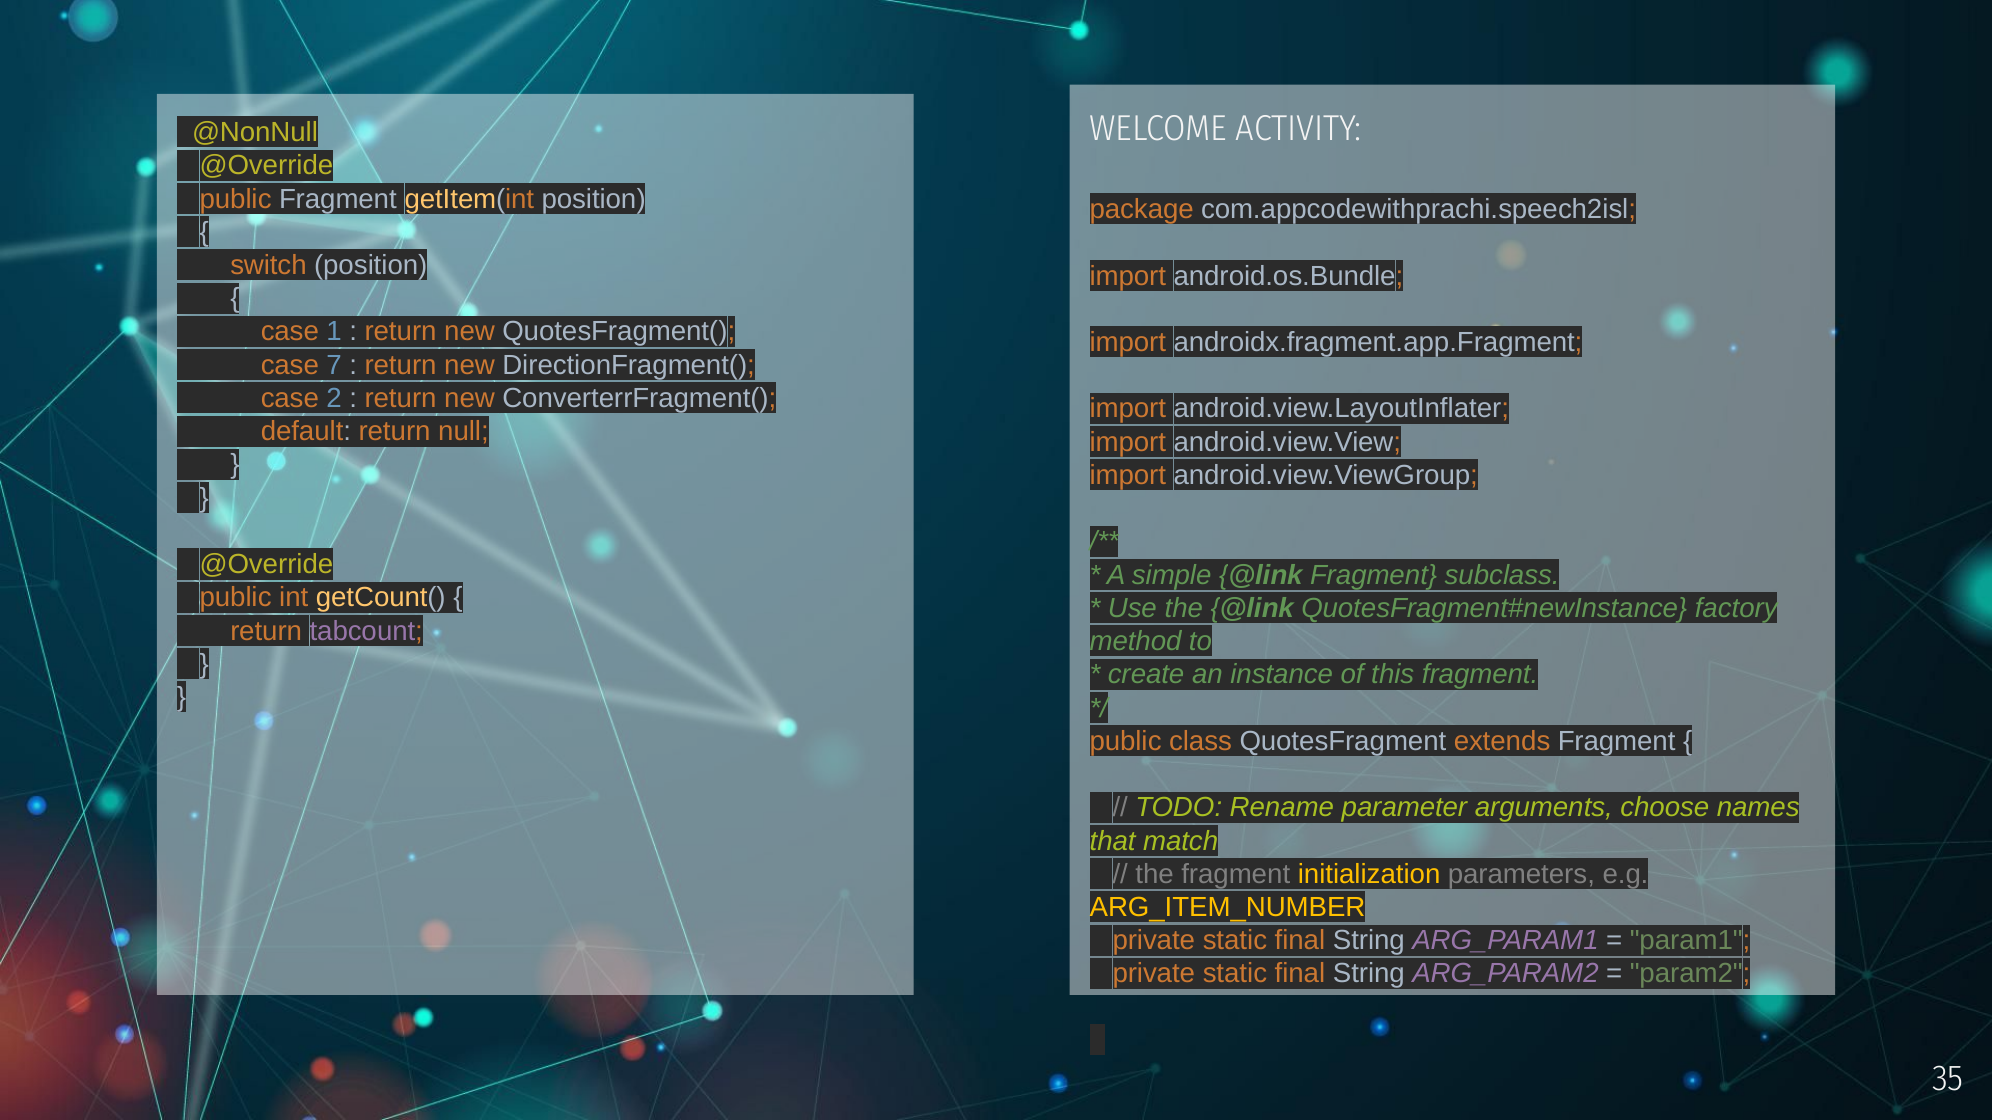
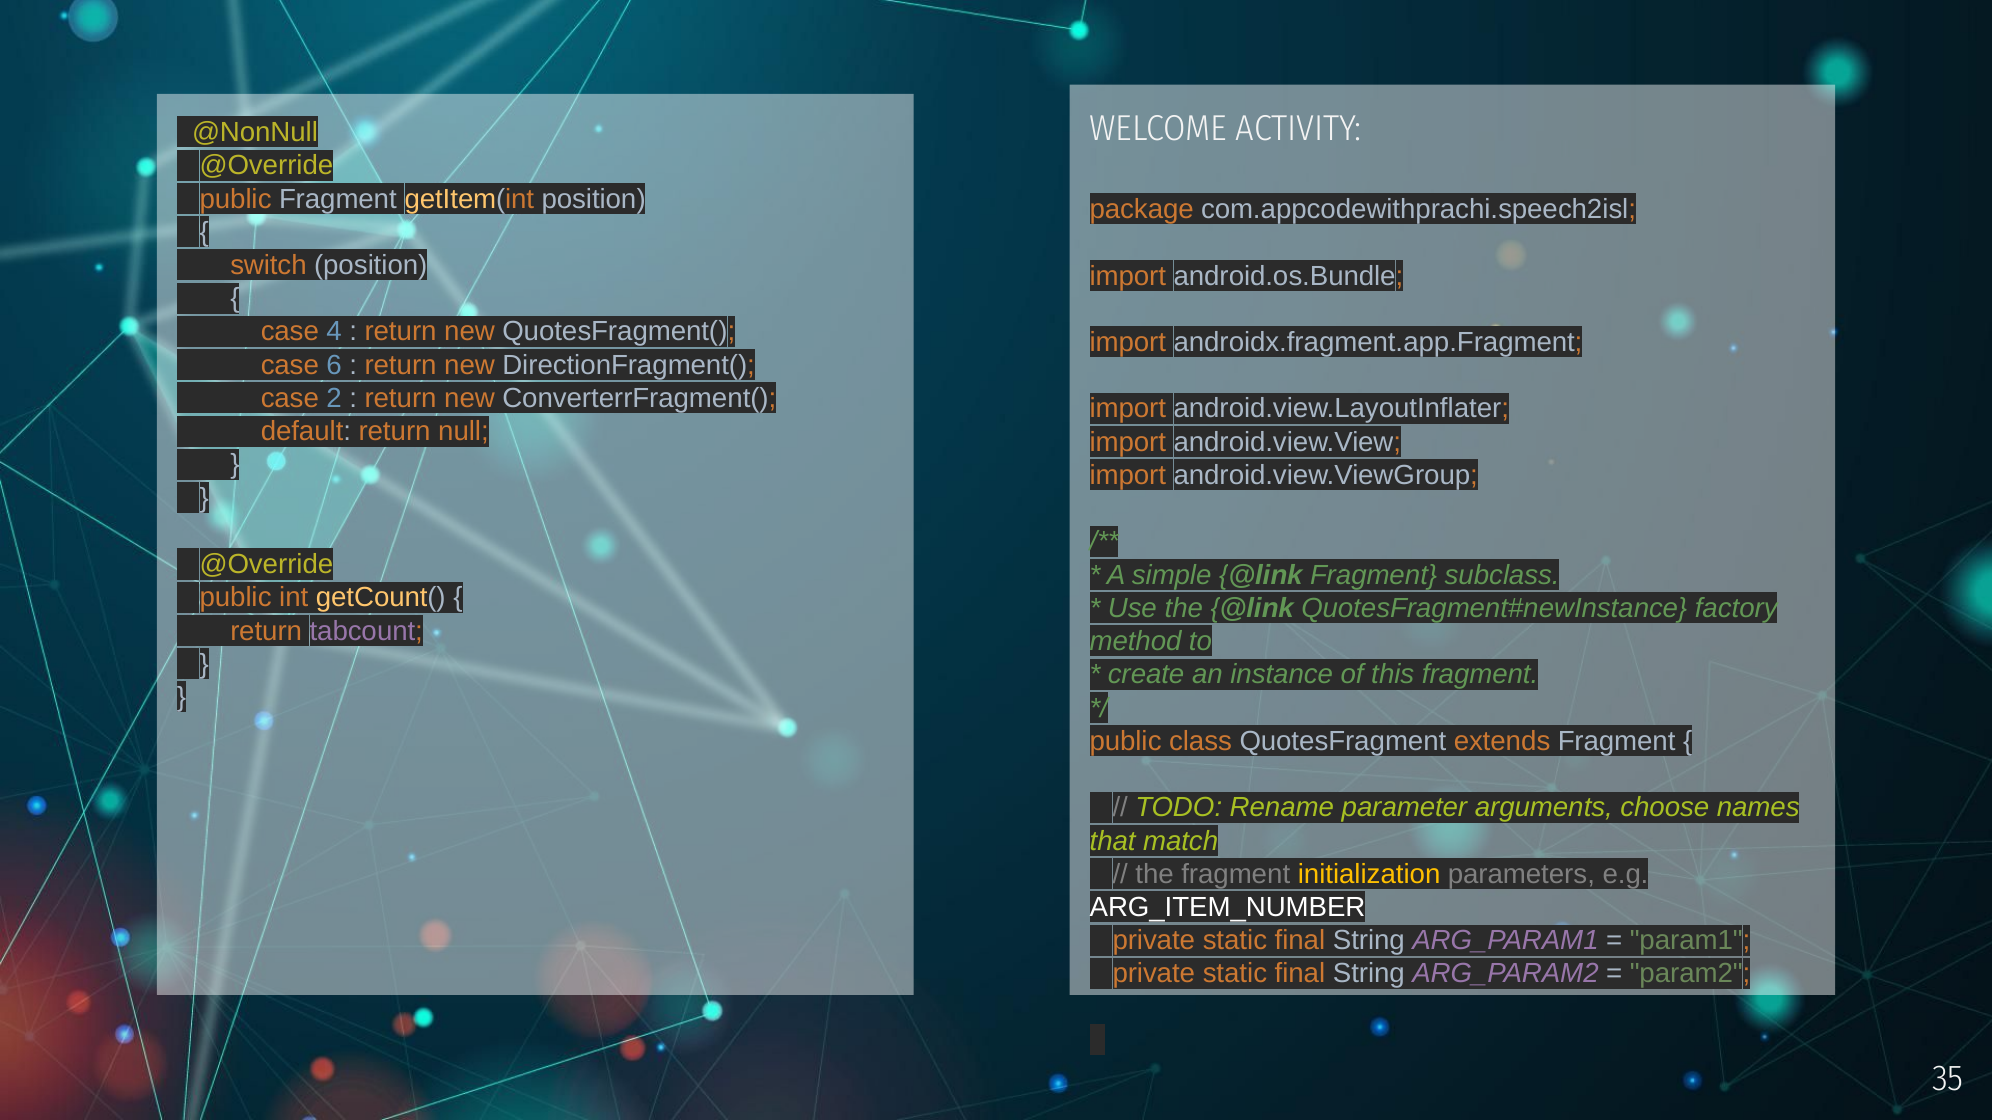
1: 1 -> 4 (334, 332)
7: 7 -> 6 (334, 365)
ARG_ITEM_NUMBER colour: yellow -> white (1228, 908)
